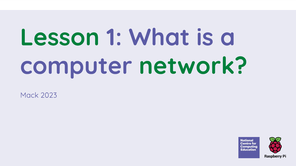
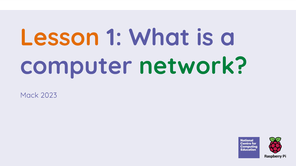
Lesson colour: green -> orange (60, 38)
